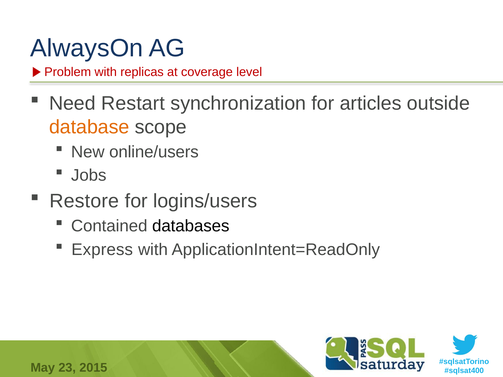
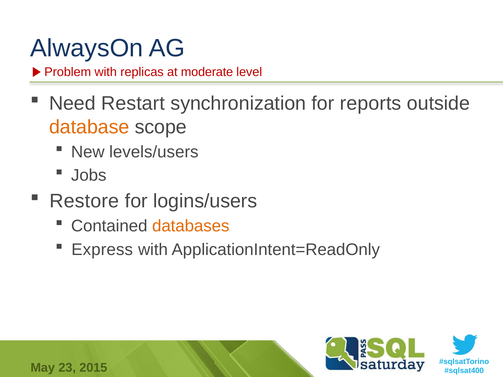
coverage: coverage -> moderate (207, 72)
articles: articles -> reports (371, 104)
online/users: online/users -> levels/users (154, 152)
databases colour: black -> orange (191, 226)
